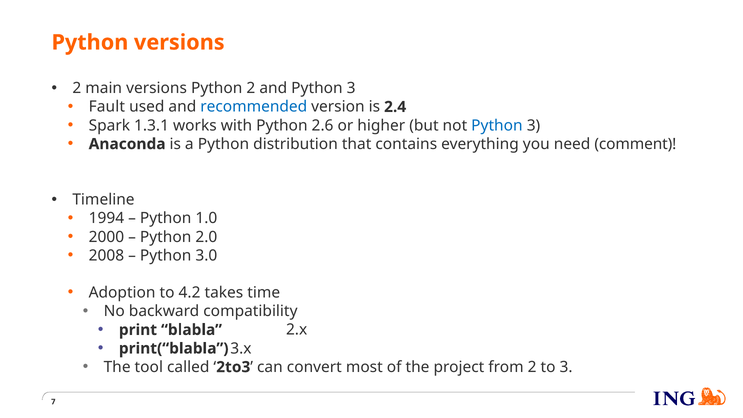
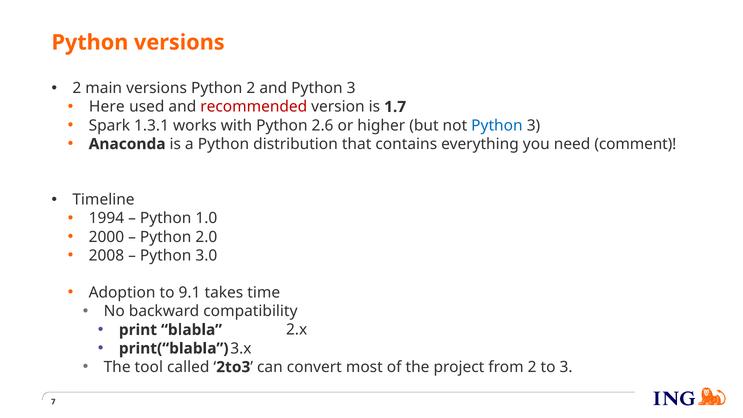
Fault: Fault -> Here (107, 107)
recommended colour: blue -> red (254, 107)
2.4: 2.4 -> 1.7 (395, 107)
4.2: 4.2 -> 9.1 (190, 293)
